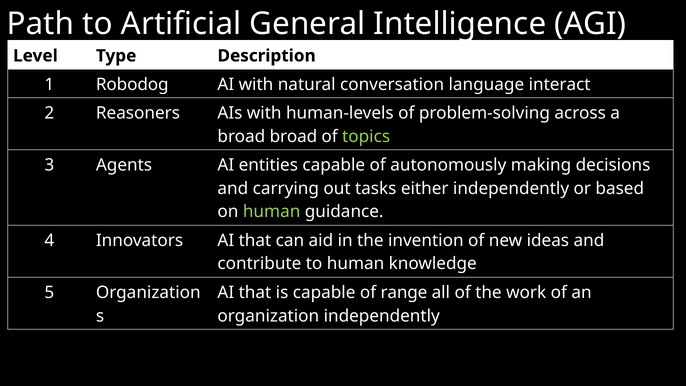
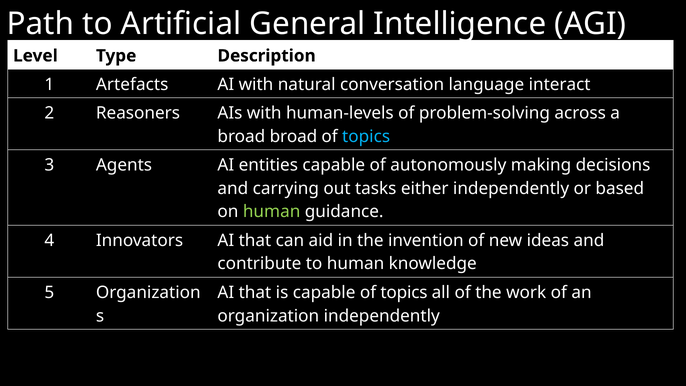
Robodog: Robodog -> Artefacts (132, 84)
topics colour: light green -> light blue (366, 136)
capable of range: range -> topics (404, 292)
